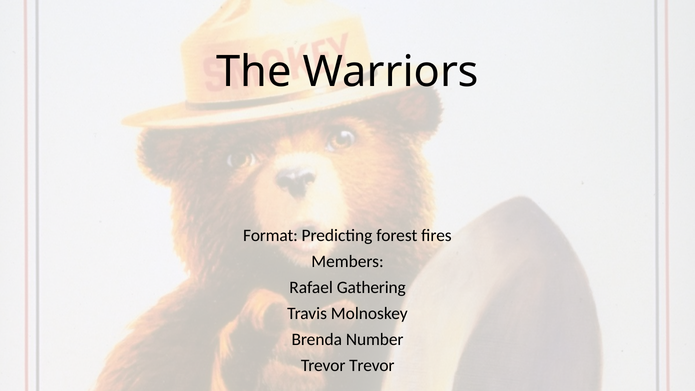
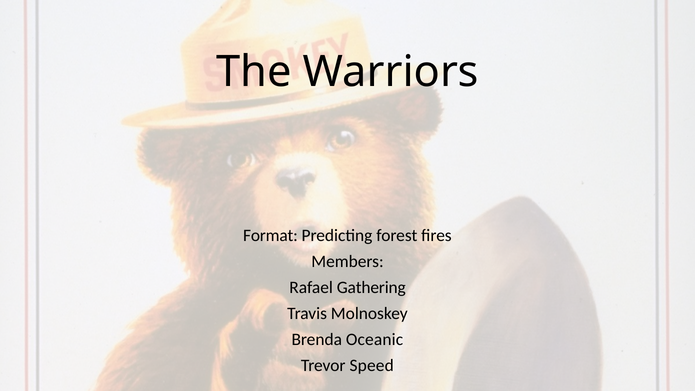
Number: Number -> Oceanic (375, 339)
Trevor Trevor: Trevor -> Speed (372, 365)
